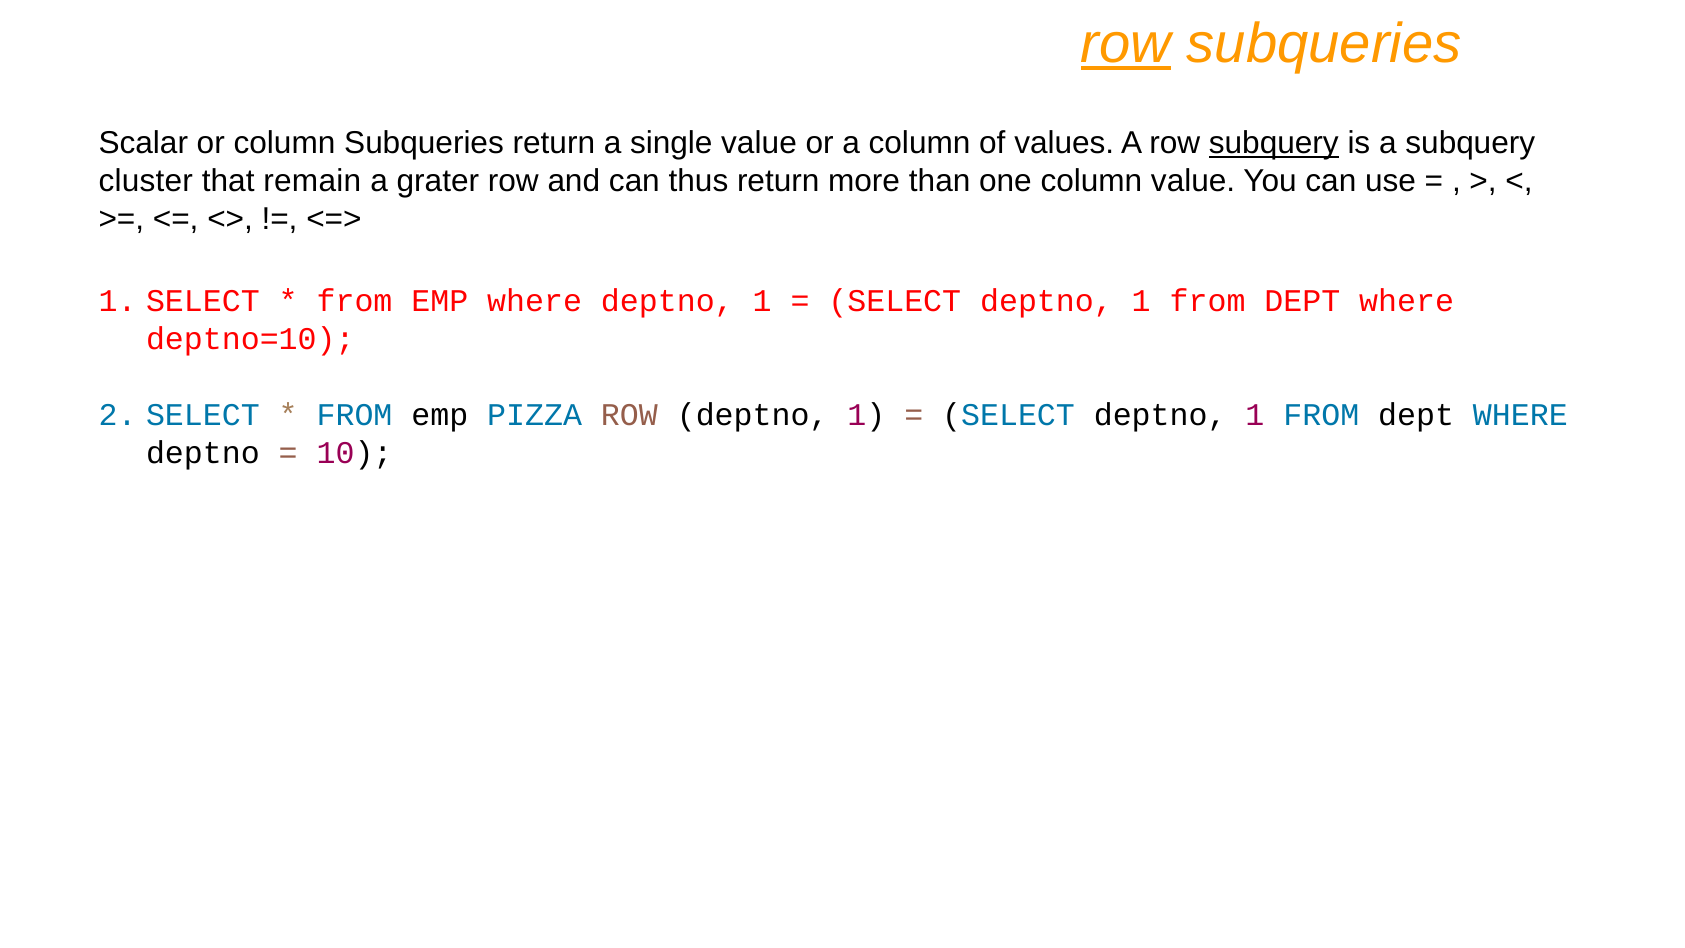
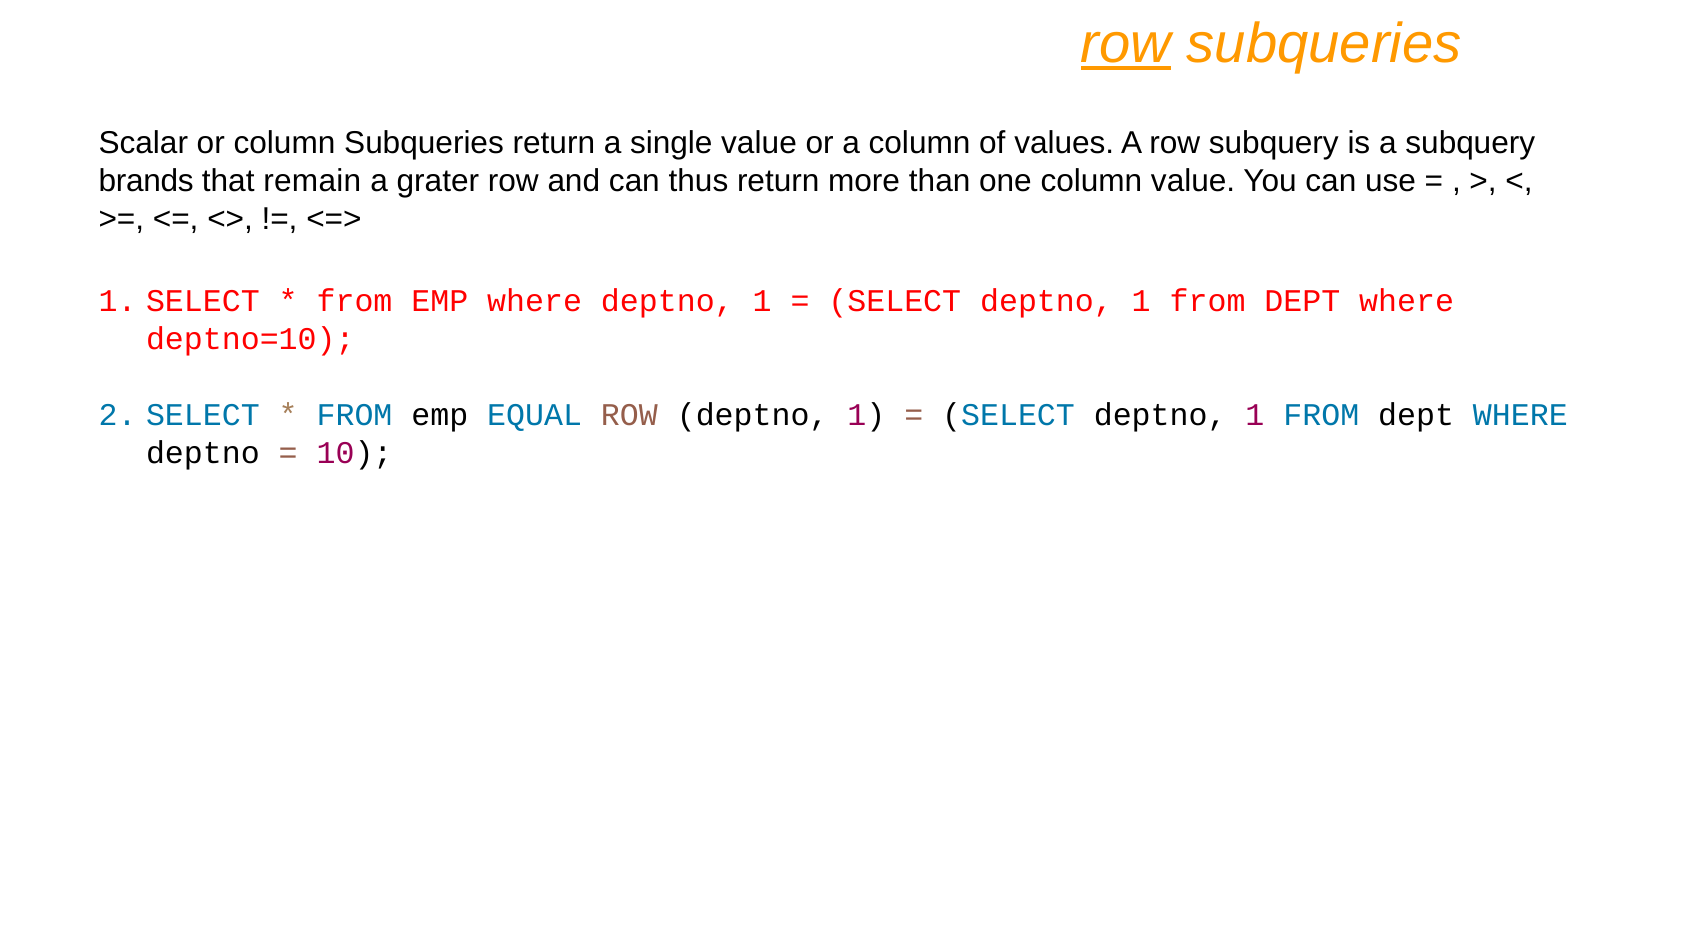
subquery underline: present -> none (1274, 143)
cluster: cluster -> brands (146, 181)
PIZZA: PIZZA -> EQUAL (535, 415)
